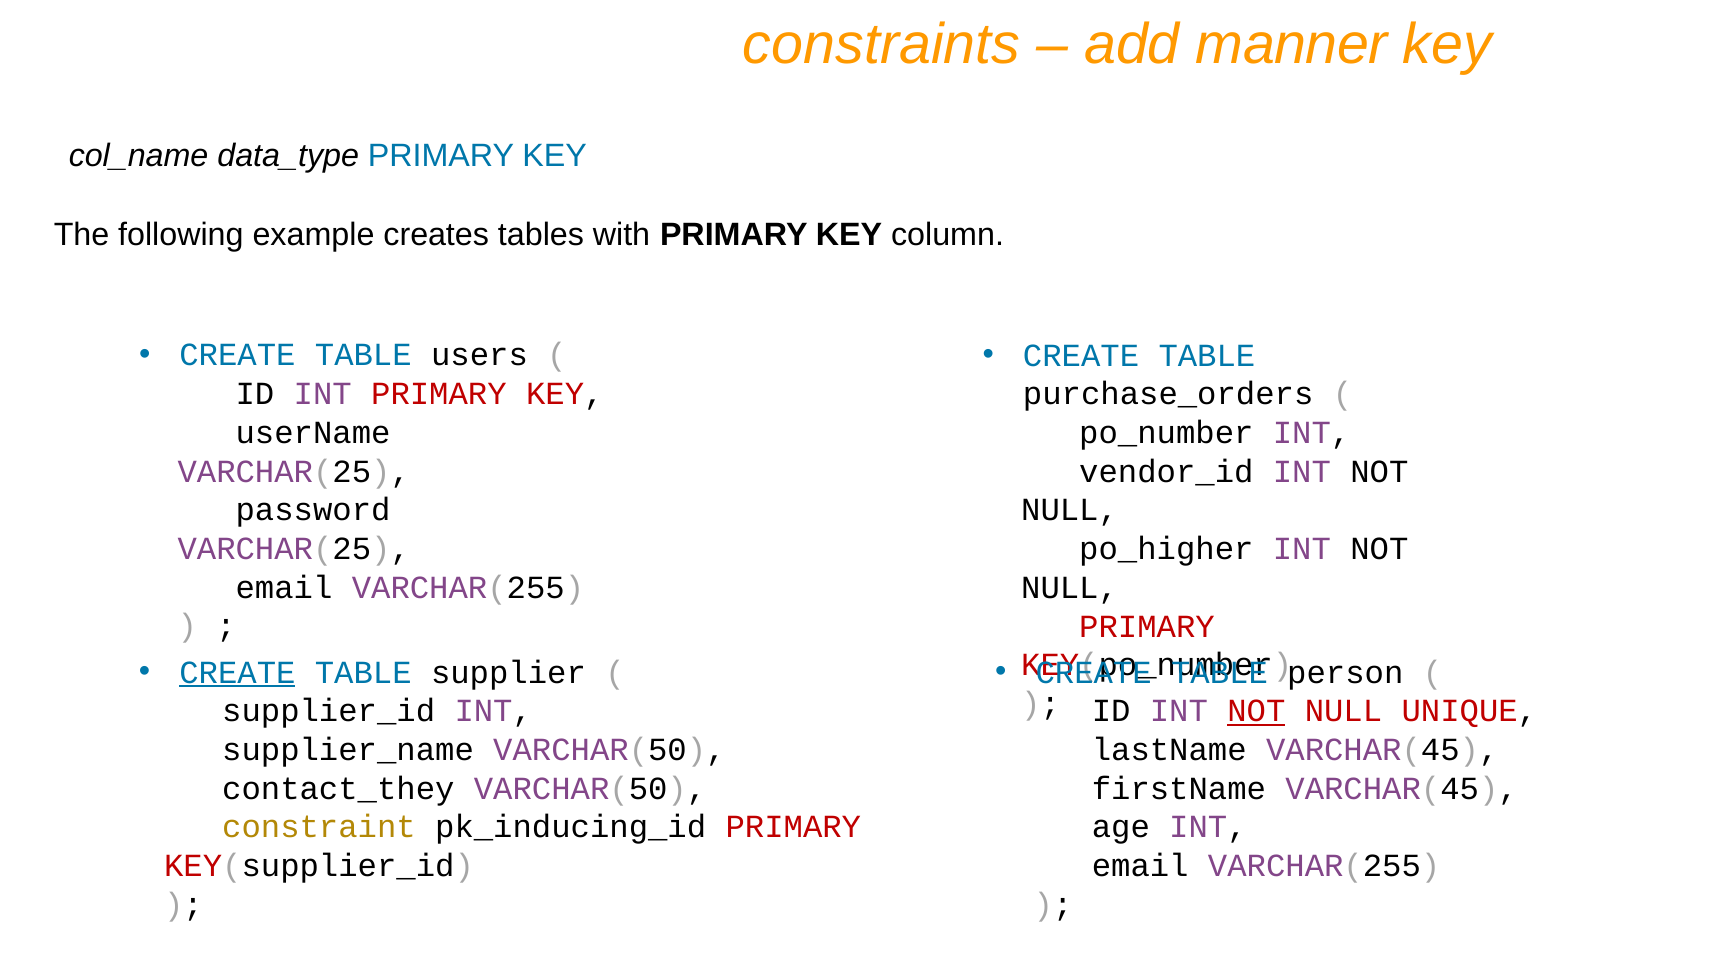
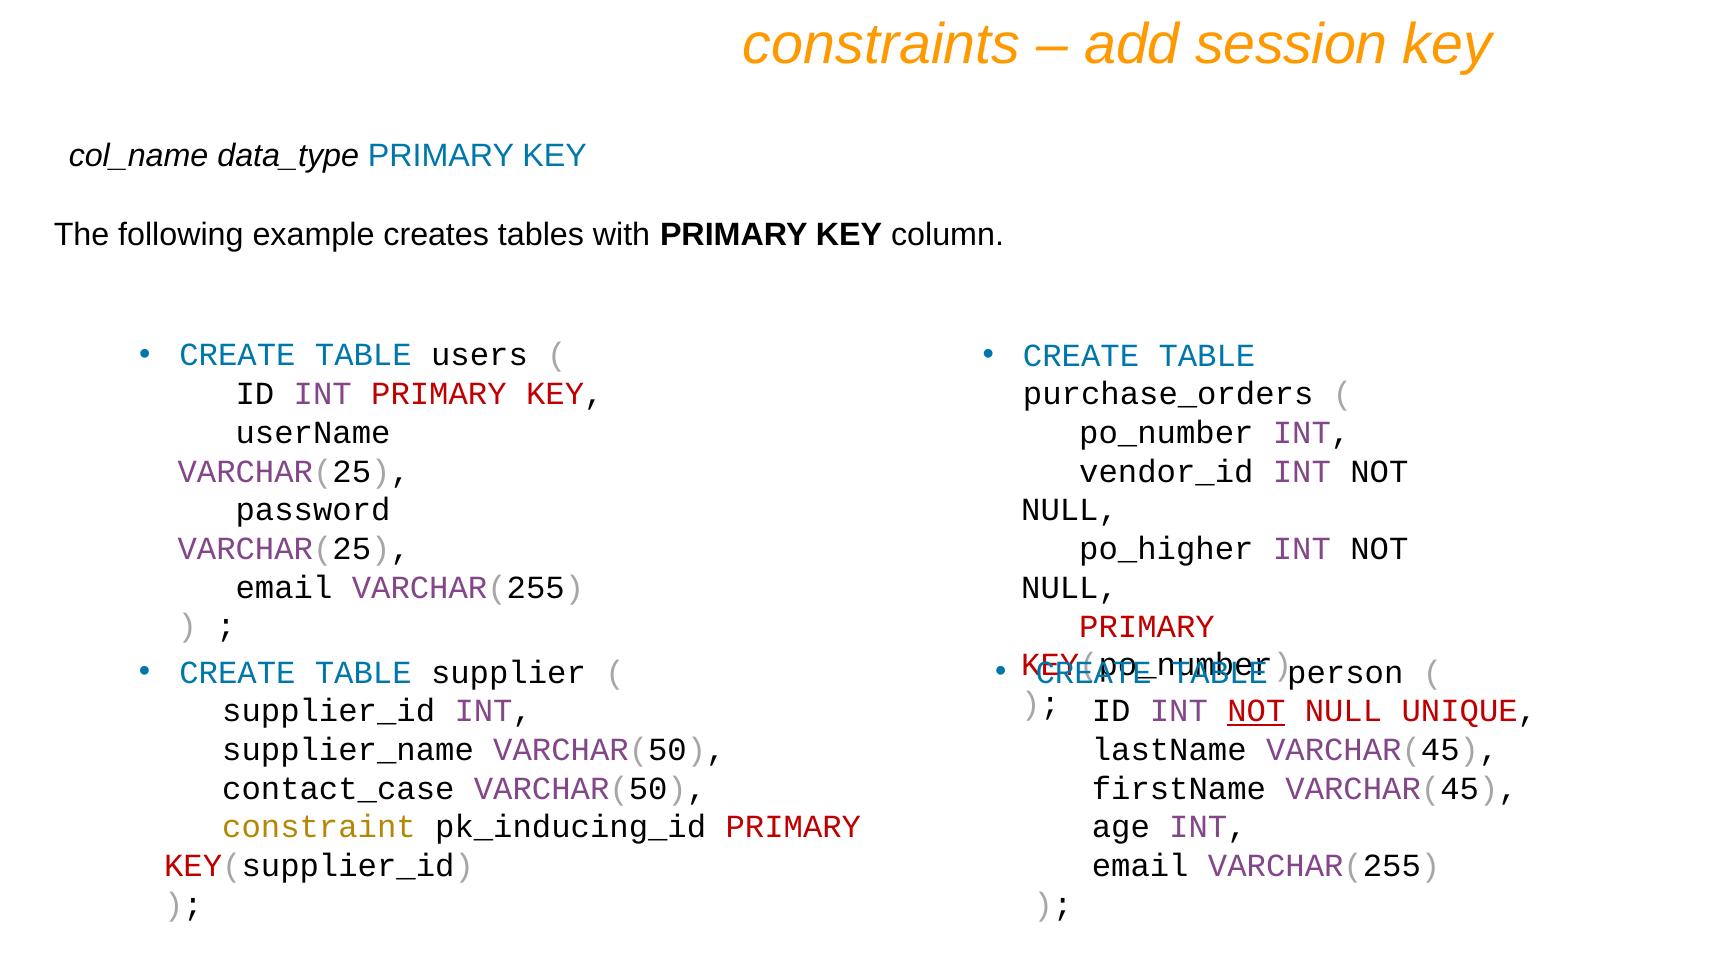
manner: manner -> session (1292, 45)
CREATE underline: present -> none (237, 672)
contact_they: contact_they -> contact_case (338, 789)
